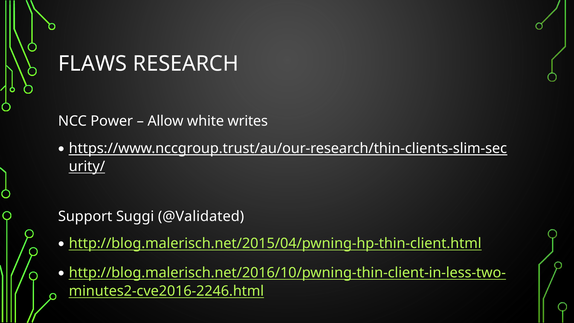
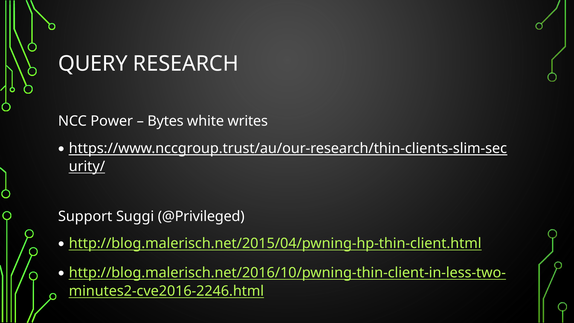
FLAWS: FLAWS -> QUERY (93, 64)
Allow: Allow -> Bytes (166, 121)
@Validated: @Validated -> @Privileged (201, 216)
